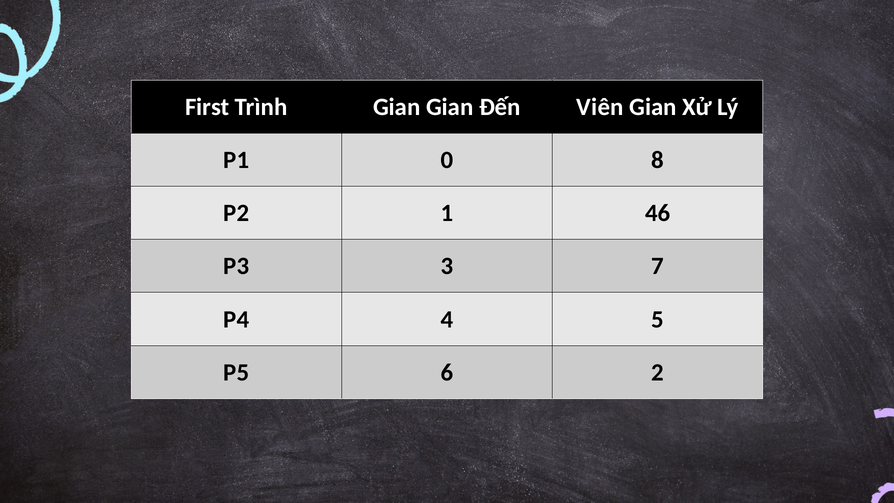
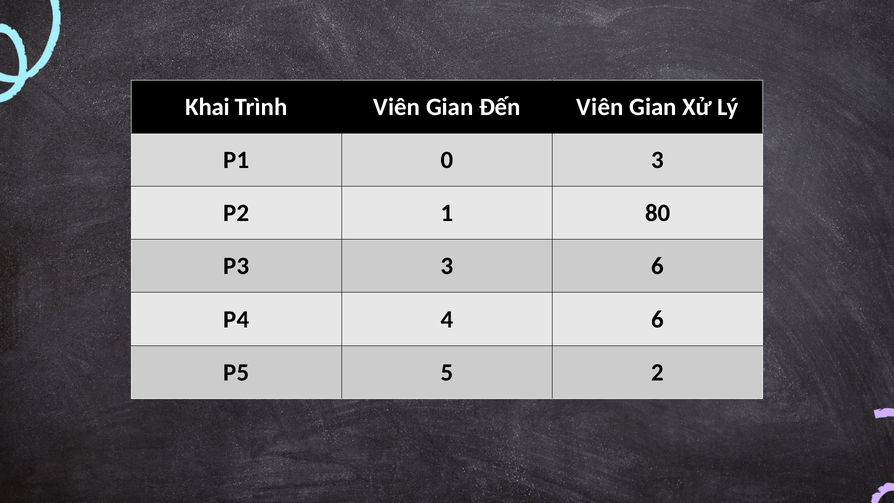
First: First -> Khai (207, 107)
Trình Gian: Gian -> Viên (397, 107)
0 8: 8 -> 3 (658, 160)
46: 46 -> 80 (658, 213)
3 7: 7 -> 6 (658, 266)
4 5: 5 -> 6 (658, 319)
6: 6 -> 5 (447, 372)
